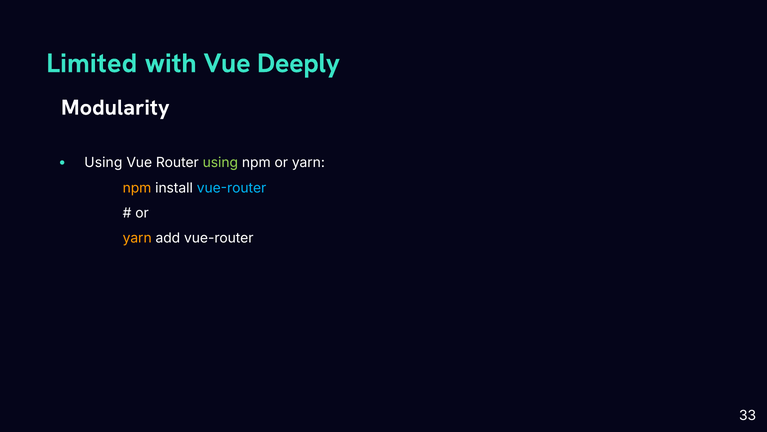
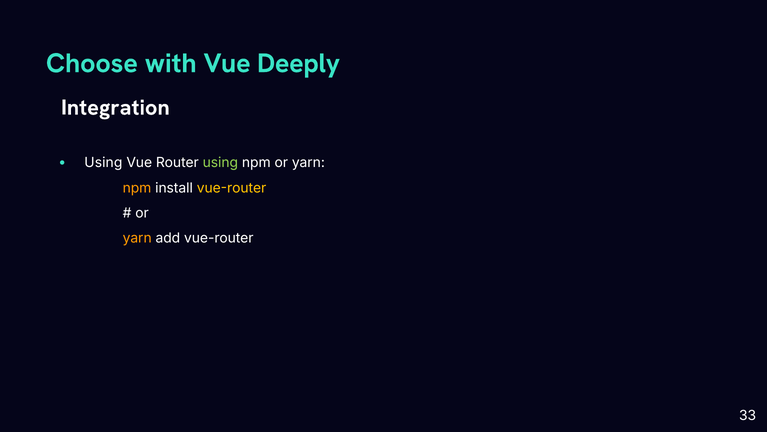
Limited: Limited -> Choose (92, 63)
Modularity: Modularity -> Integration (115, 107)
vue-router colour: light blue -> yellow (232, 188)
